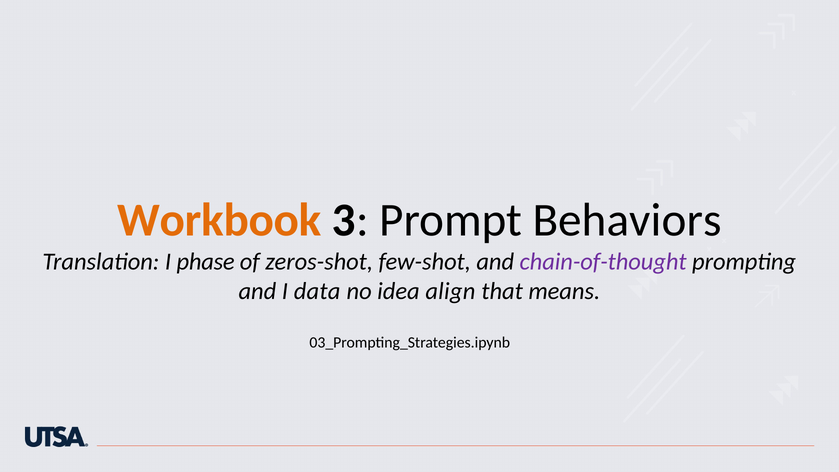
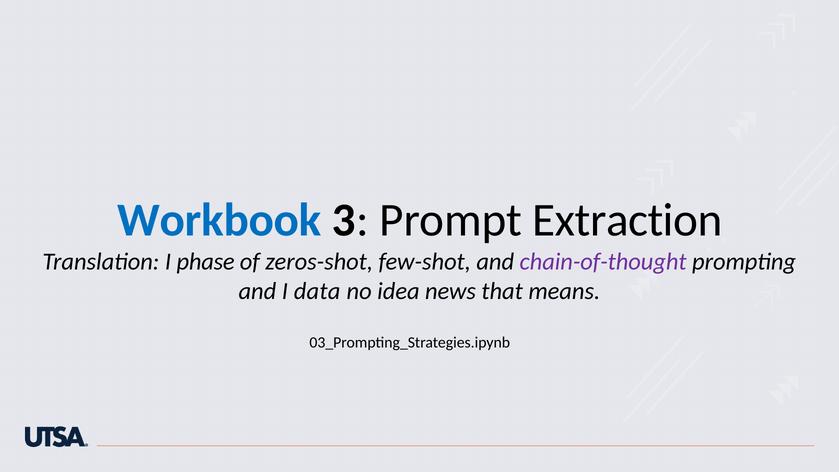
Workbook colour: orange -> blue (219, 220)
Behaviors: Behaviors -> Extraction (627, 220)
align: align -> news (451, 291)
